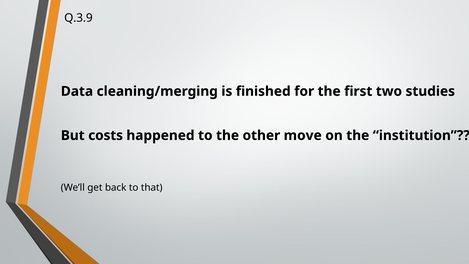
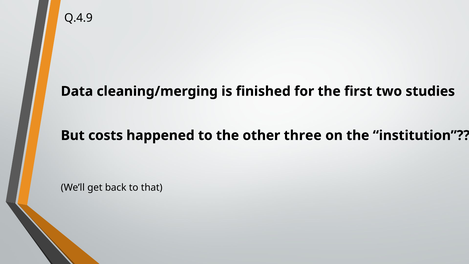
Q.3.9: Q.3.9 -> Q.4.9 (78, 18)
move: move -> three (303, 135)
